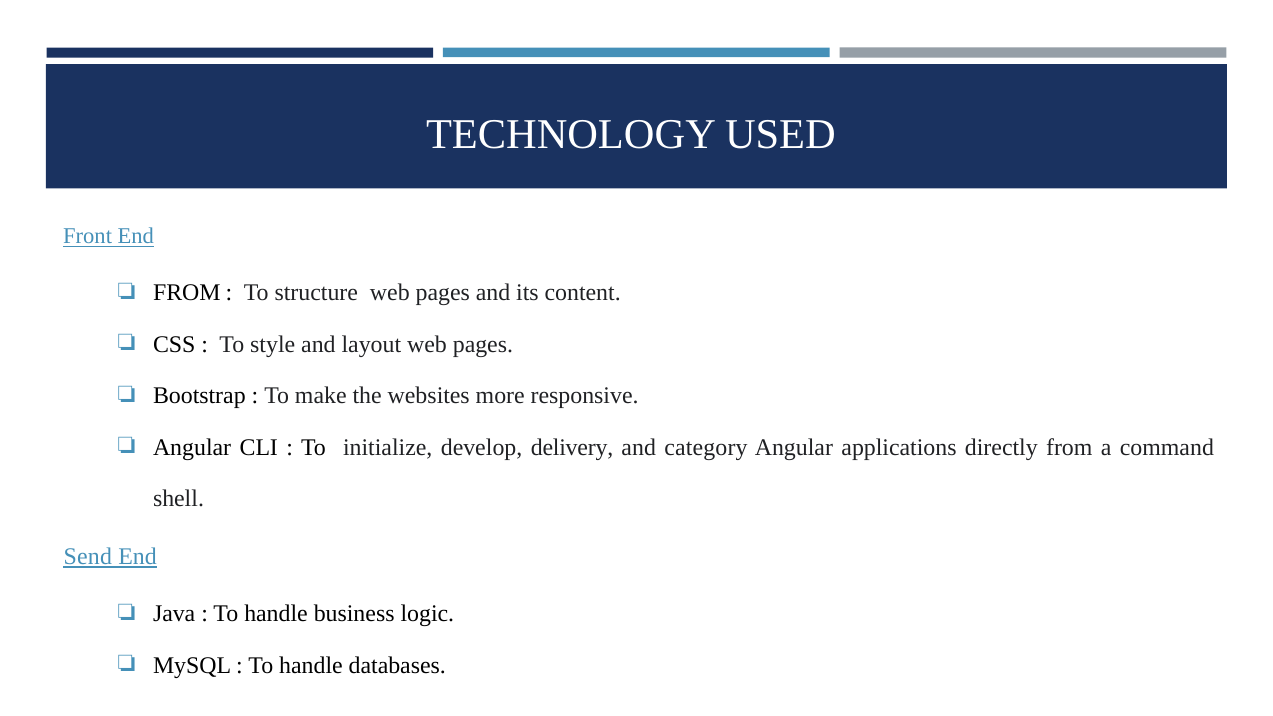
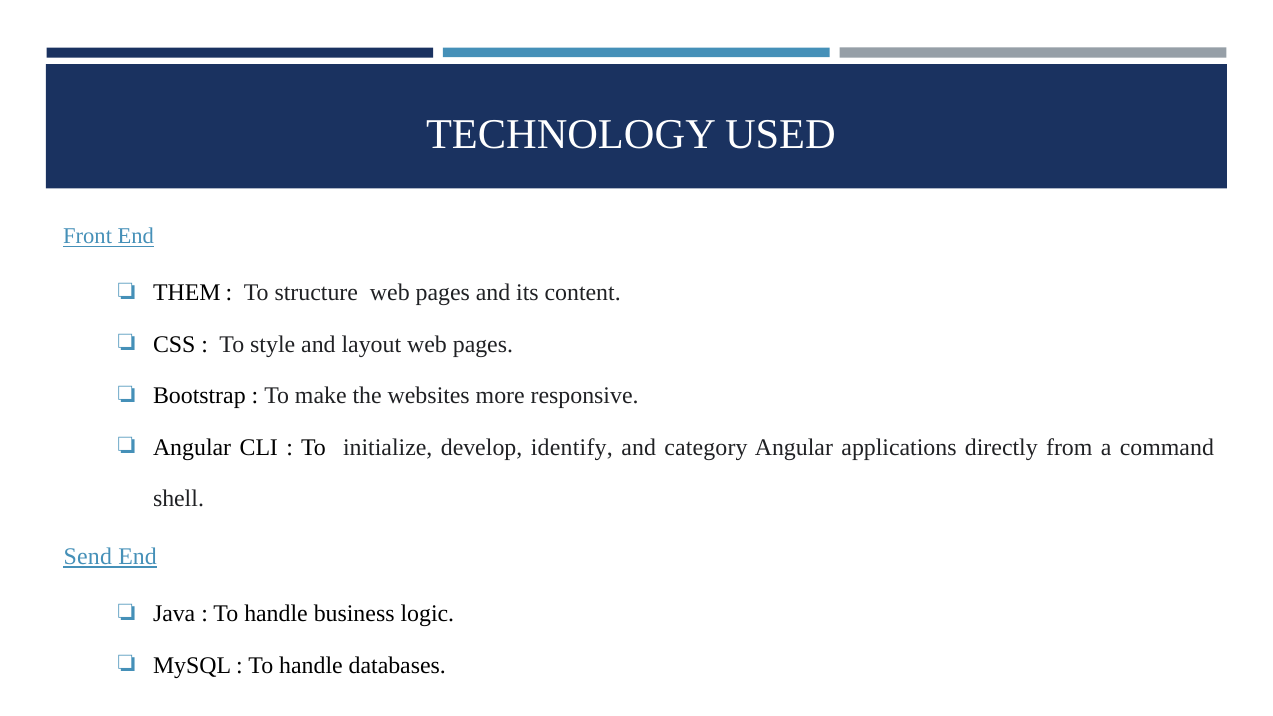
FROM: FROM -> THEM (187, 293)
delivery: delivery -> identify (572, 448)
